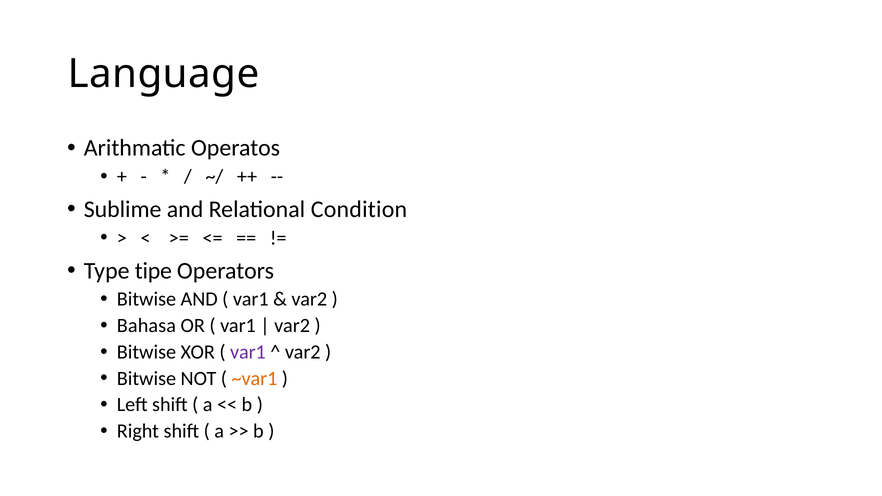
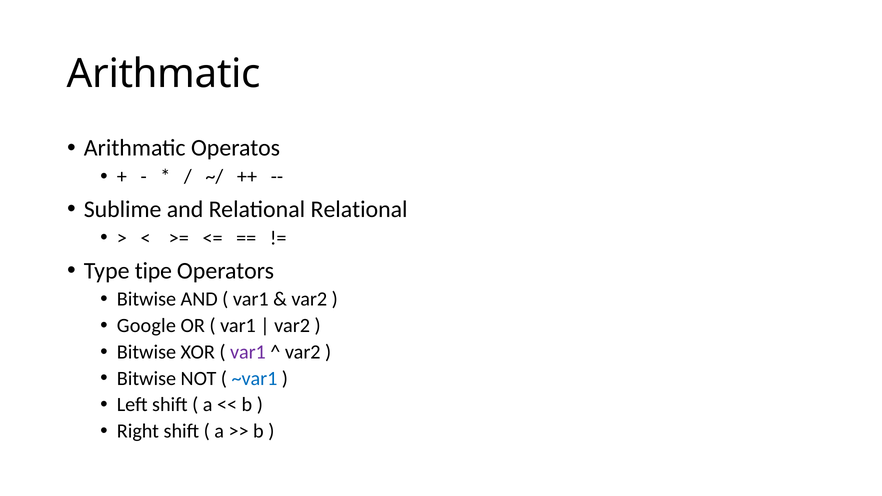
Language: Language -> Arithmatic (164, 74)
Relational Condition: Condition -> Relational (359, 210)
Bahasa: Bahasa -> Google (146, 326)
~var1 colour: orange -> blue (254, 379)
